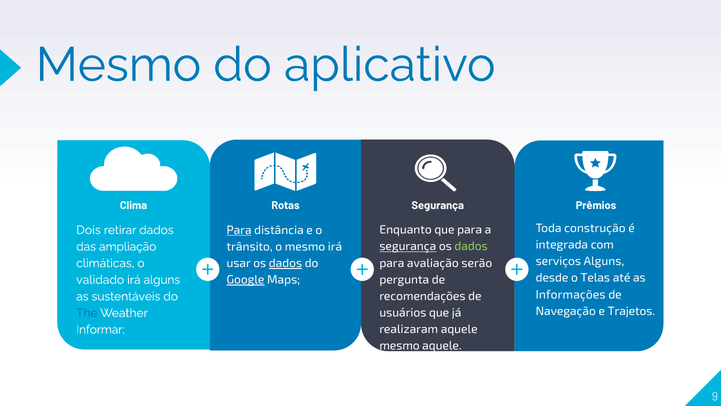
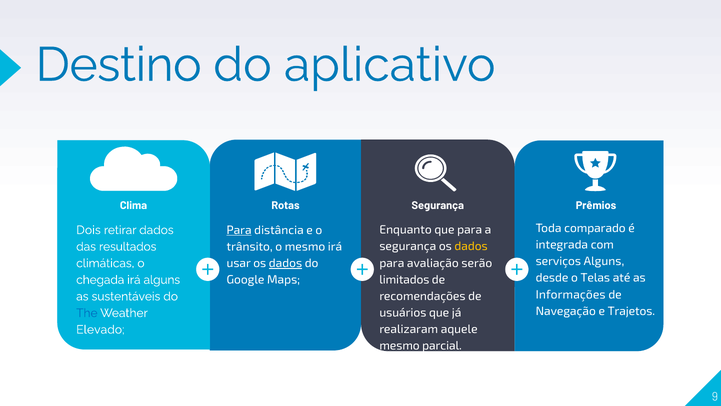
Mesmo: Mesmo -> Destino (119, 65)
construção: construção -> comparado (595, 228)
ampliação: ampliação -> resultados (128, 246)
segurança underline: present -> none (408, 246)
dados colour: light green -> yellow (471, 246)
validado: validado -> chegada (100, 280)
pergunta: pergunta -> limitados (404, 279)
Google underline: present -> none (245, 280)
Informar: Informar -> Elevado (100, 329)
mesmo aquele: aquele -> parcial (442, 346)
